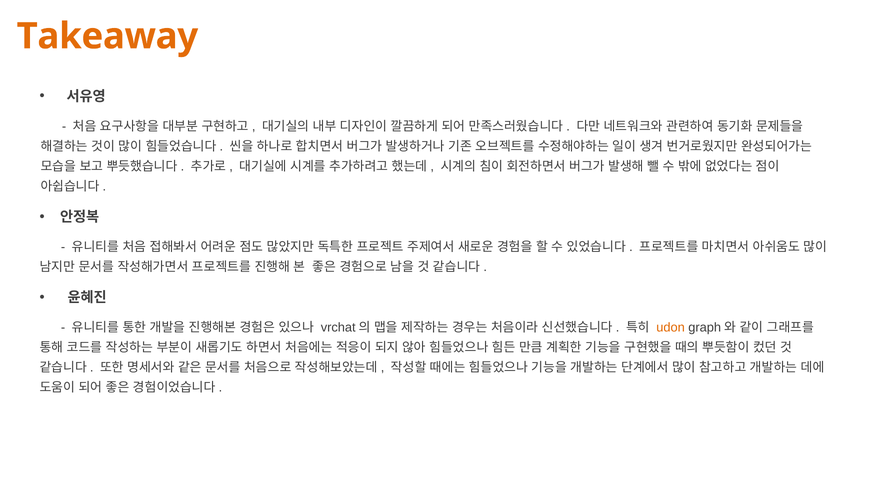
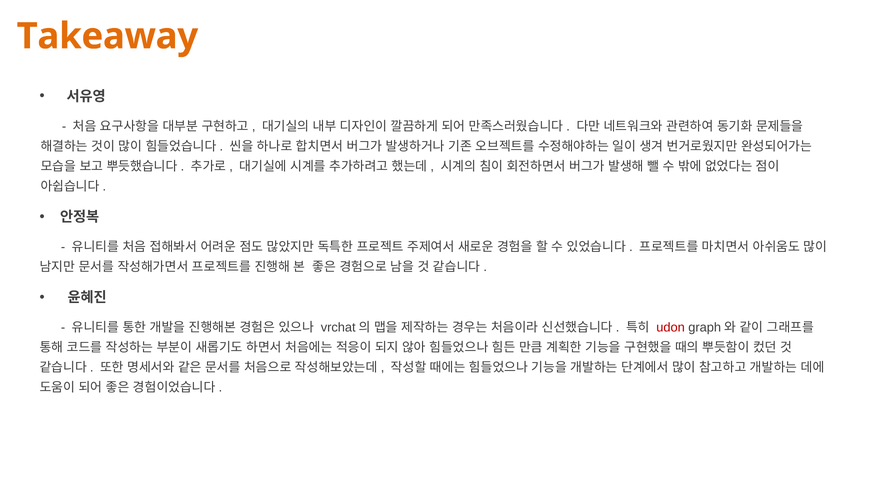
udon colour: orange -> red (671, 328)
